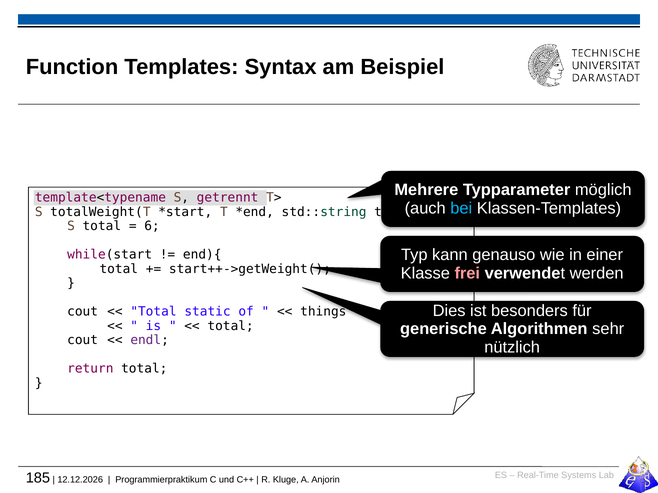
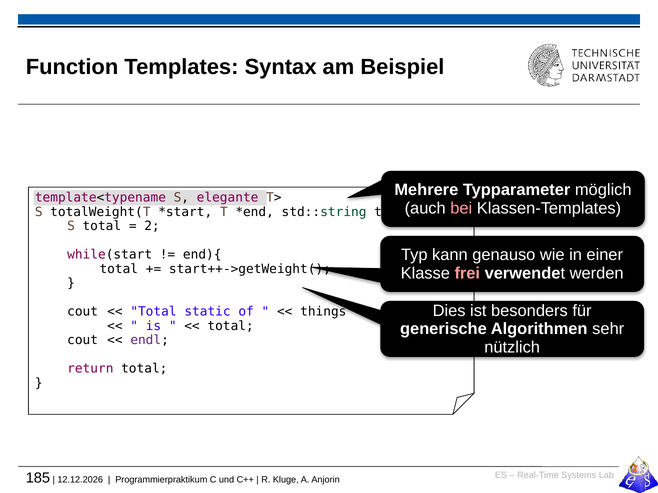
getrennt: getrennt -> elegante (228, 198)
bei colour: light blue -> pink (461, 208)
6: 6 -> 2 (152, 226)
